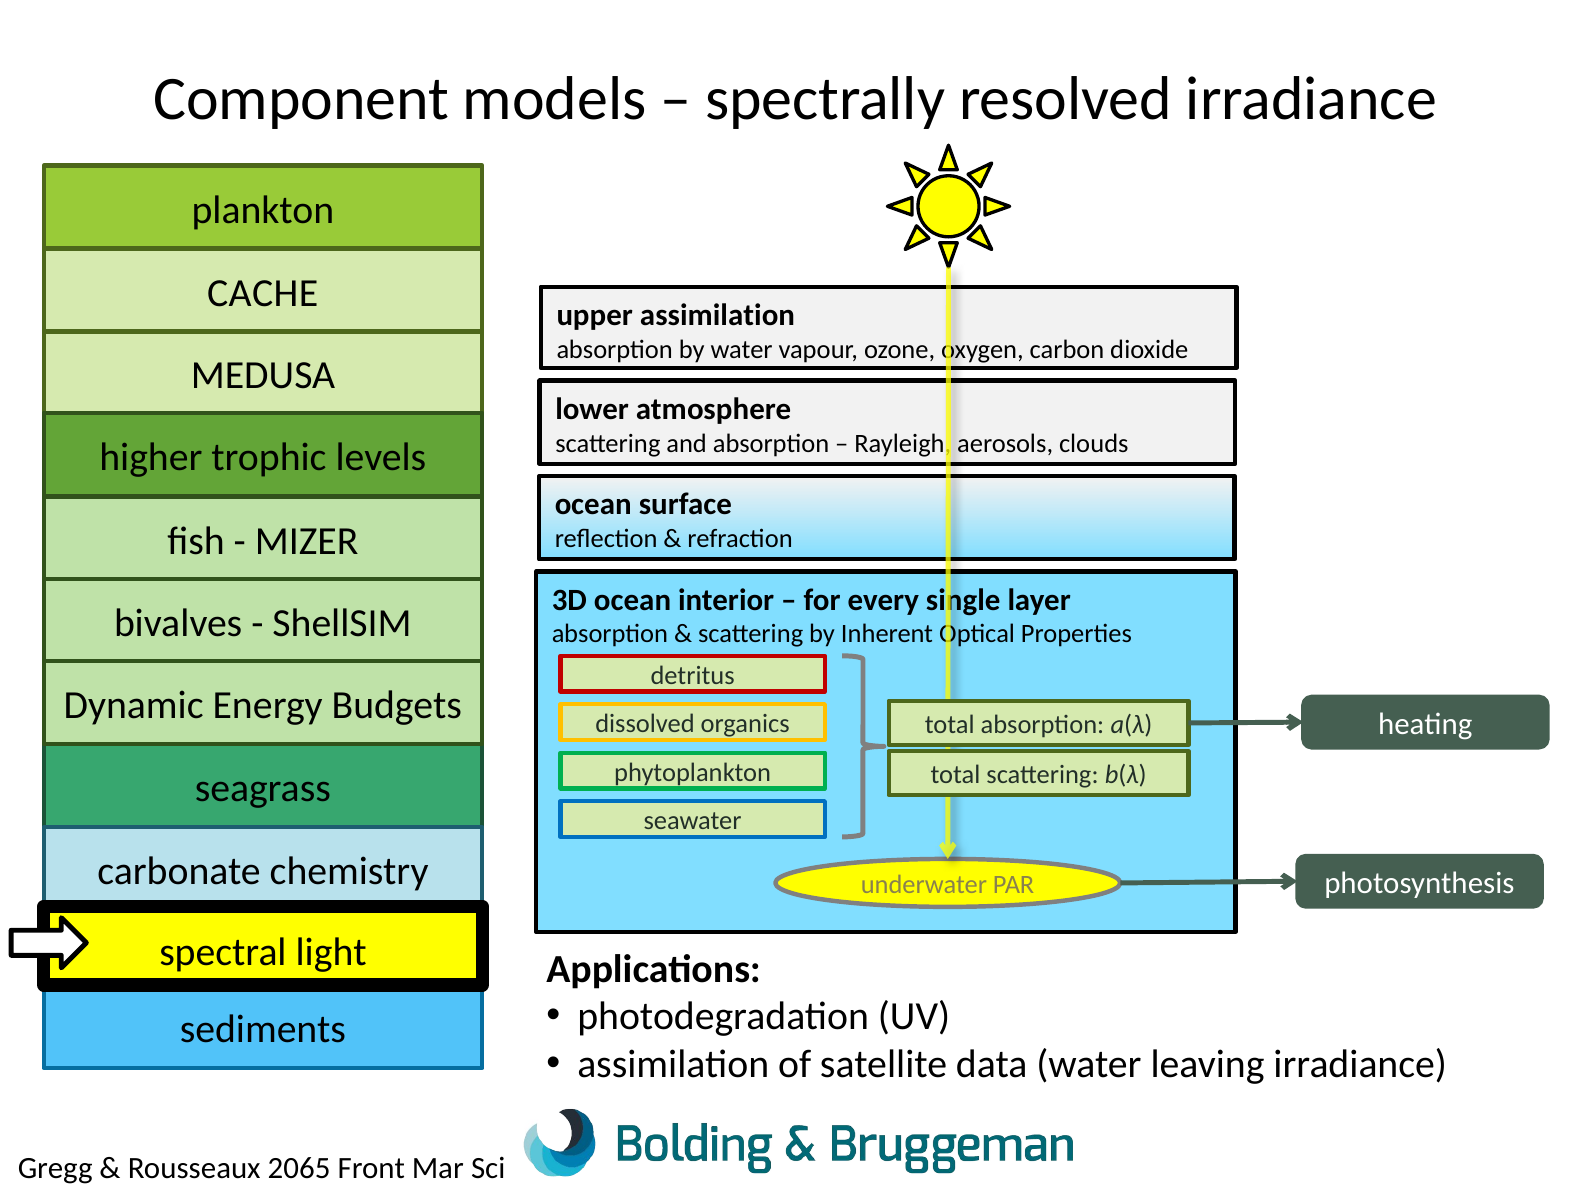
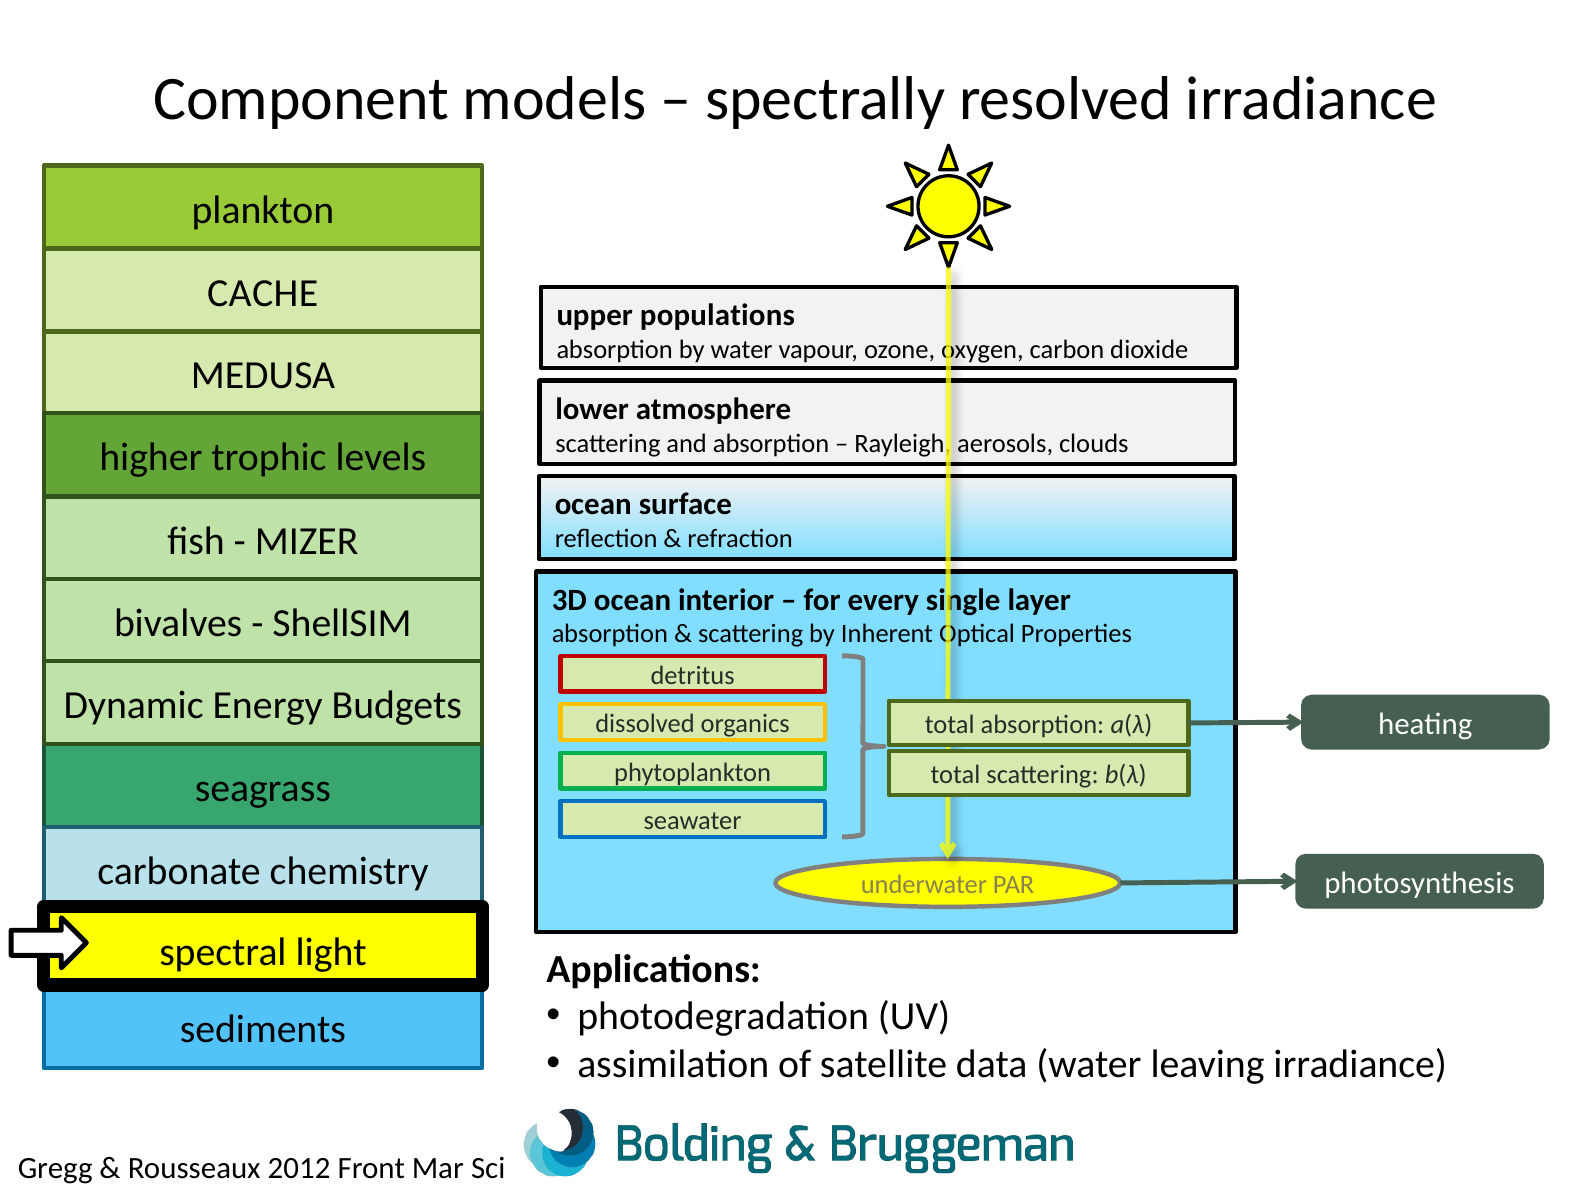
upper assimilation: assimilation -> populations (717, 316)
2065: 2065 -> 2012 (299, 1168)
